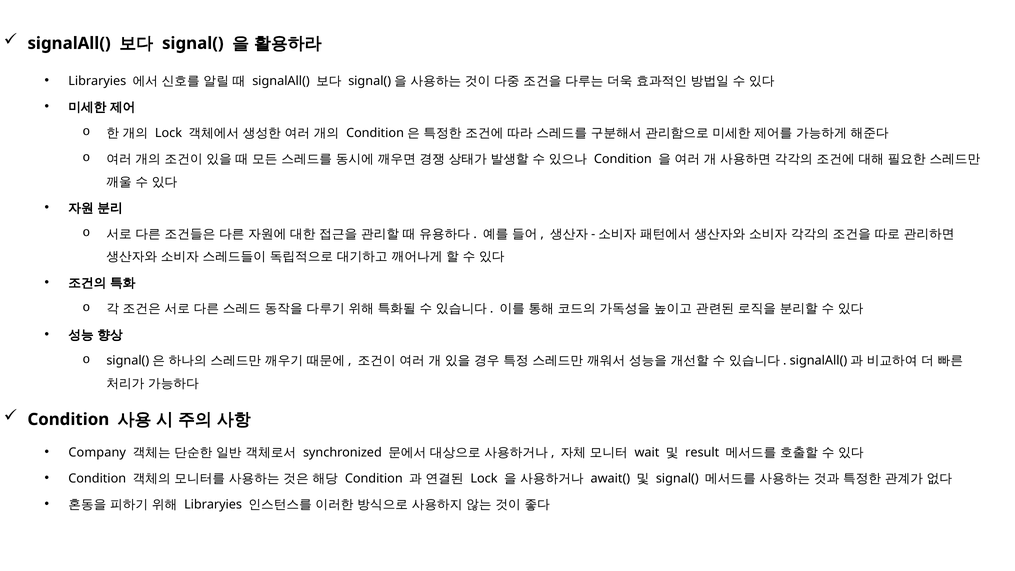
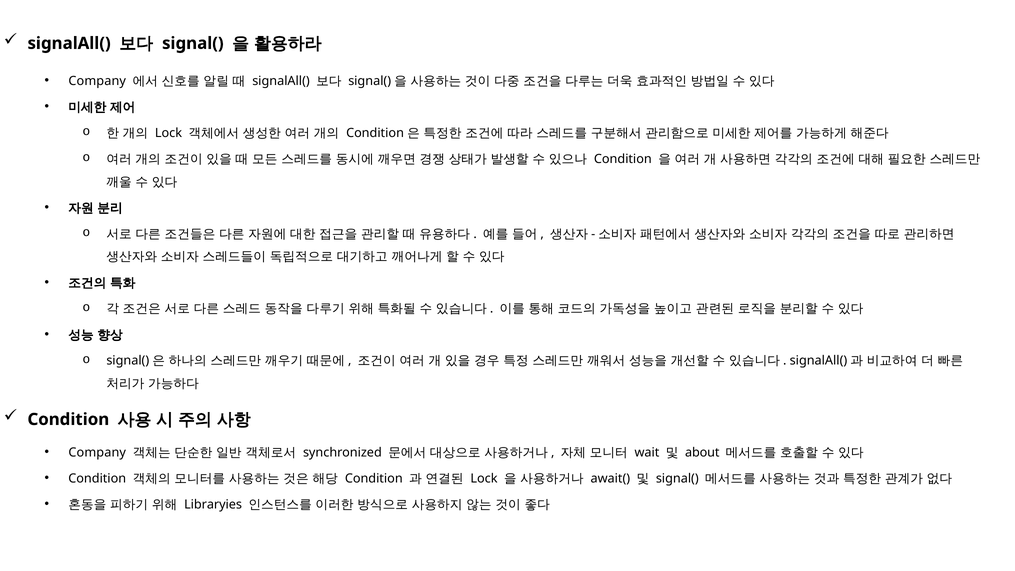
Libraryies: Libraryies -> Company (97, 81)
result: result -> about (702, 452)
